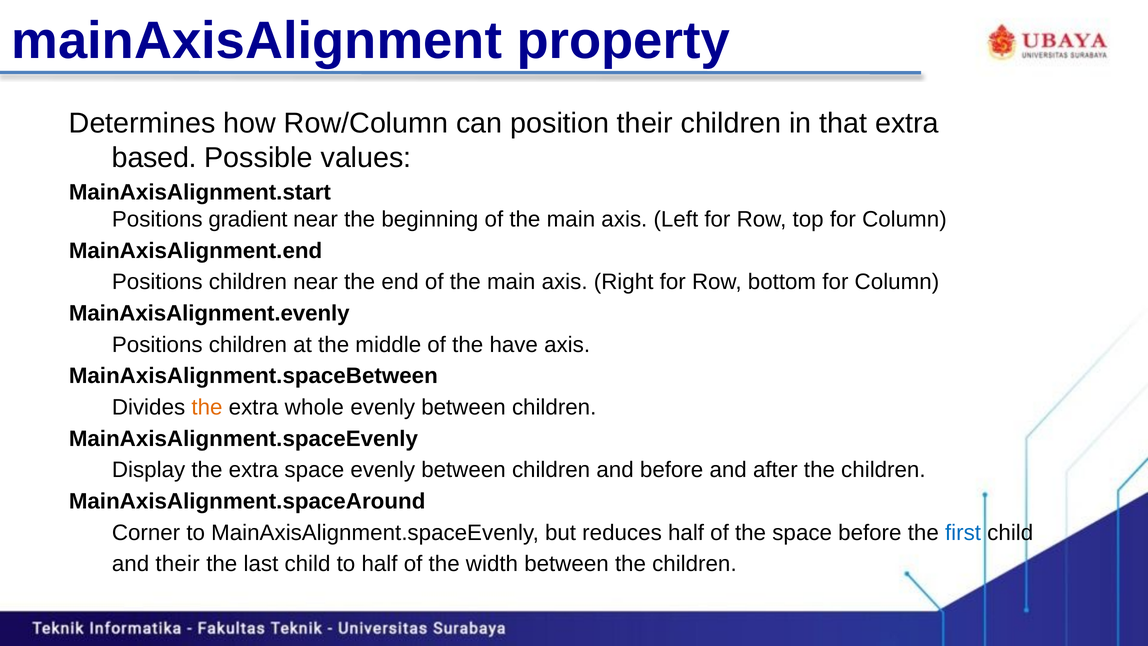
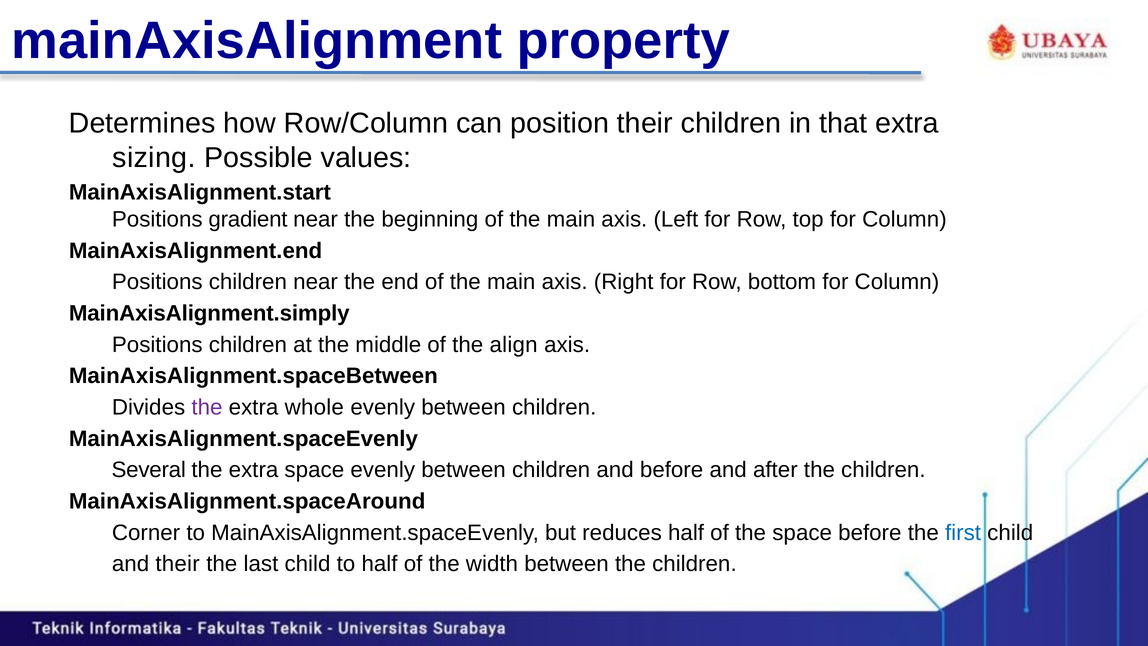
based: based -> sizing (154, 158)
MainAxisAlignment.evenly: MainAxisAlignment.evenly -> MainAxisAlignment.simply (209, 313)
have: have -> align (514, 345)
the colour: orange -> purple (207, 407)
Display: Display -> Several (149, 470)
